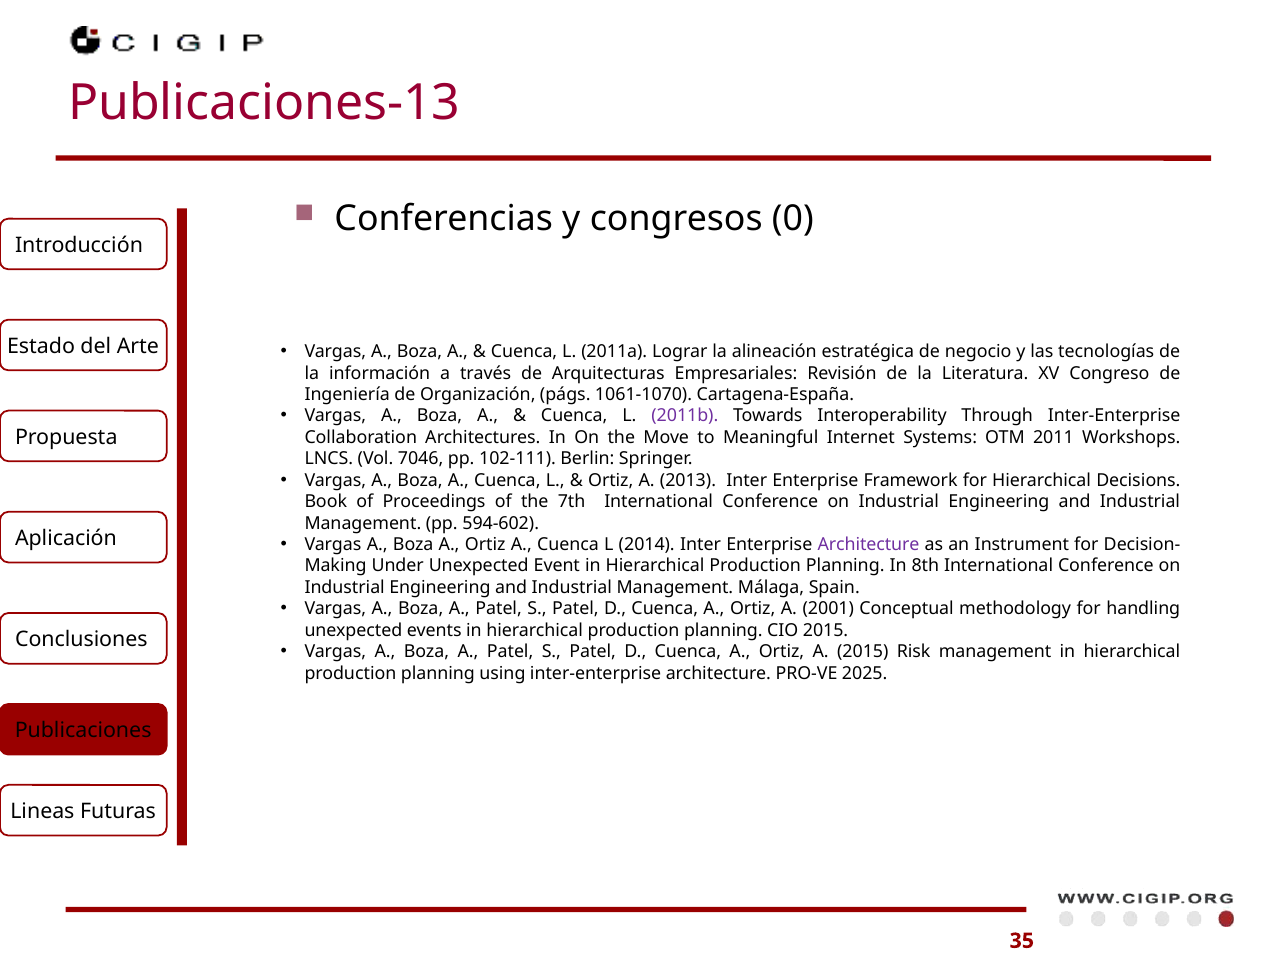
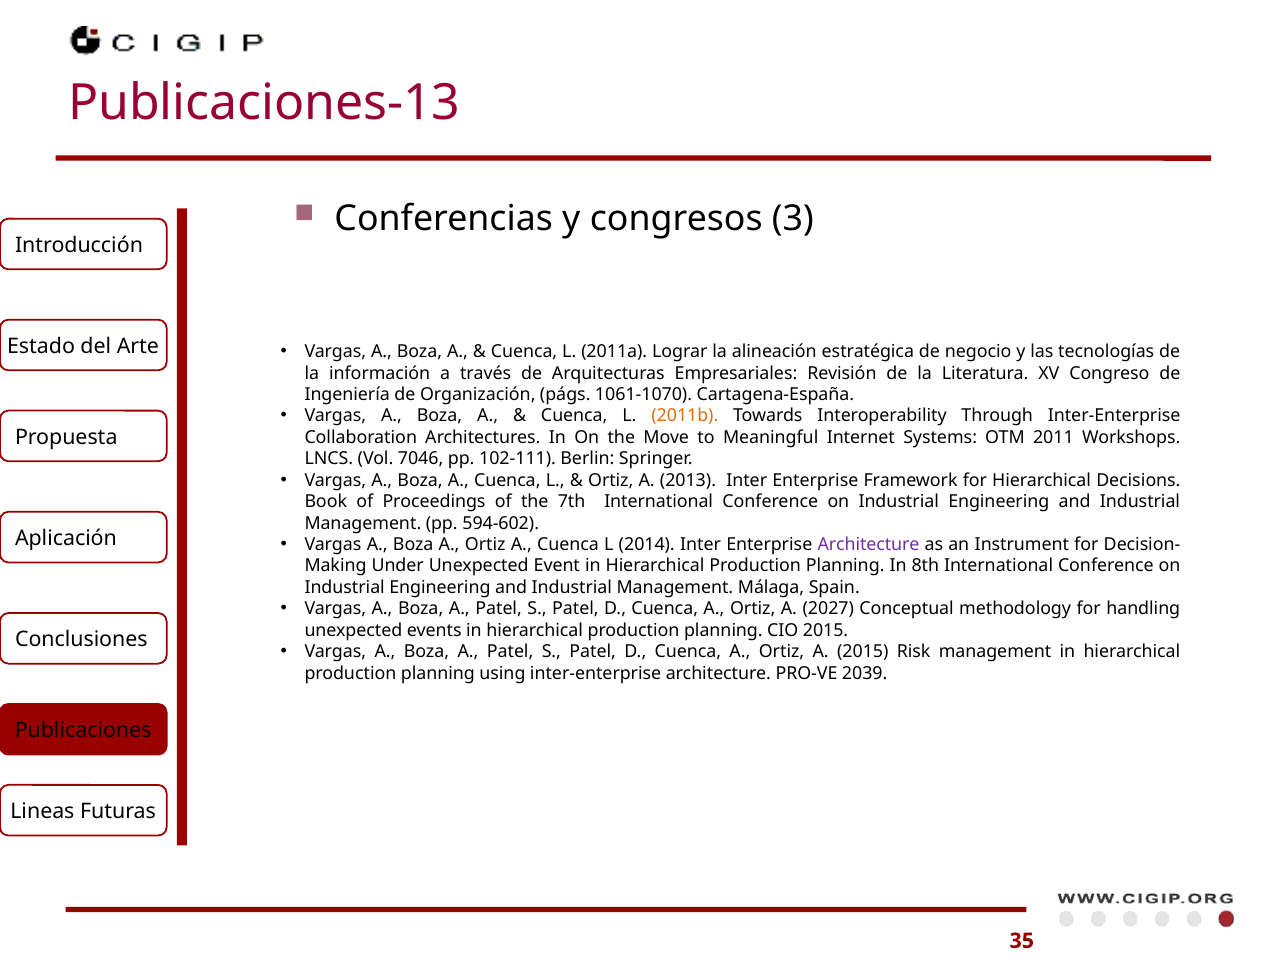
0: 0 -> 3 (793, 219)
2011b colour: purple -> orange (685, 416)
2001: 2001 -> 2027 (828, 609)
2025: 2025 -> 2039 (865, 673)
